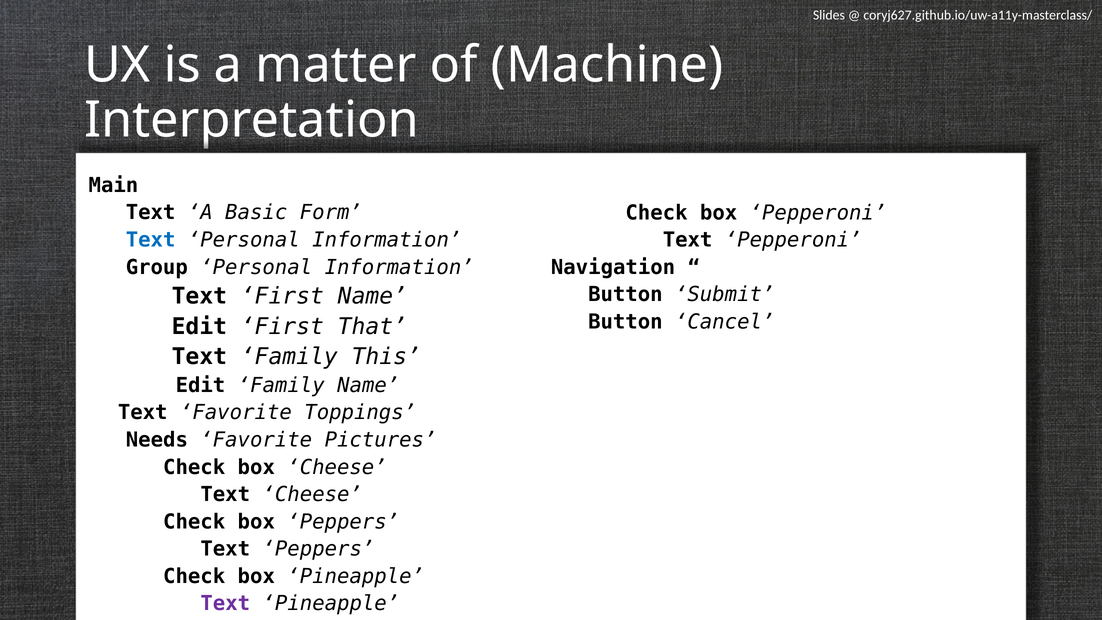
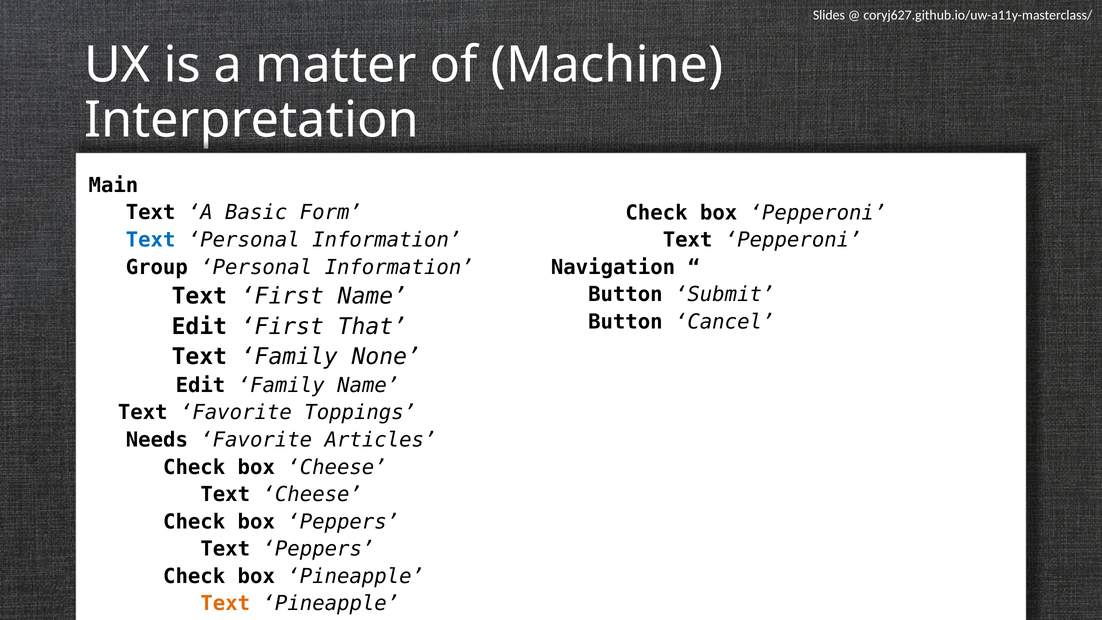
This: This -> None (386, 357)
Pictures: Pictures -> Articles (381, 440)
Text colour: purple -> orange (225, 603)
